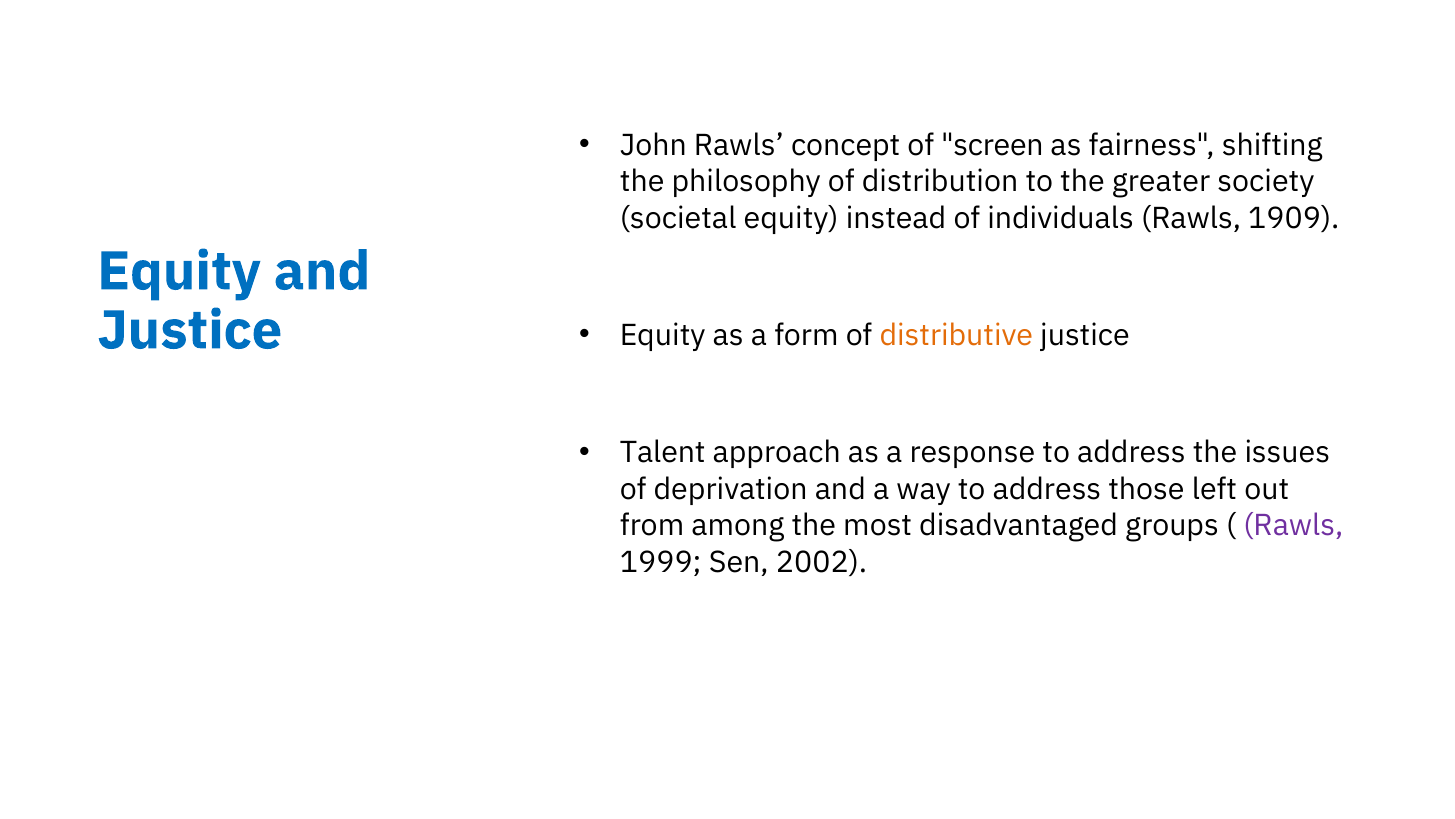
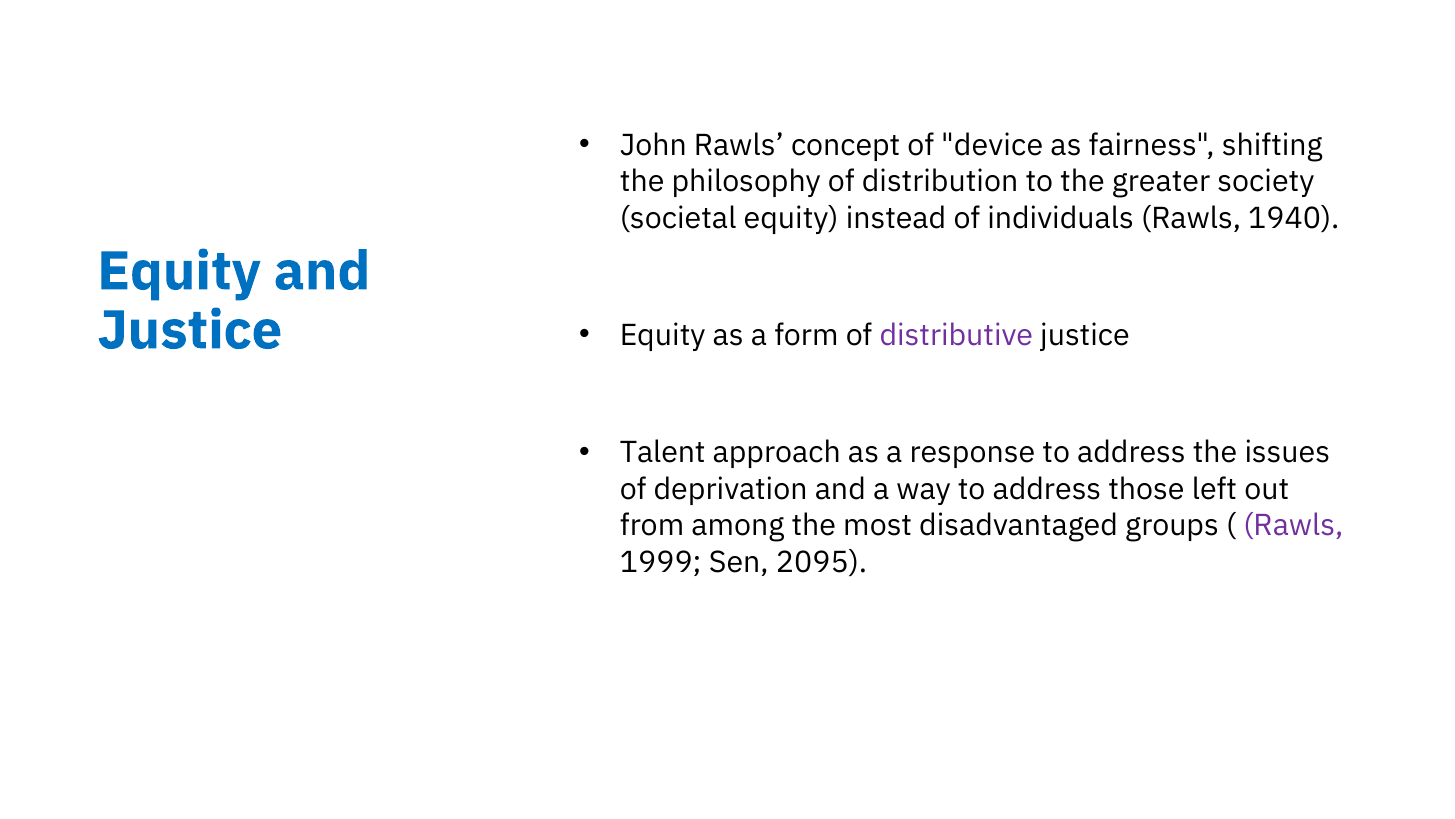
screen: screen -> device (992, 145)
1909: 1909 -> 1940 (1294, 218)
distributive colour: orange -> purple (956, 335)
2002: 2002 -> 2095 (822, 562)
